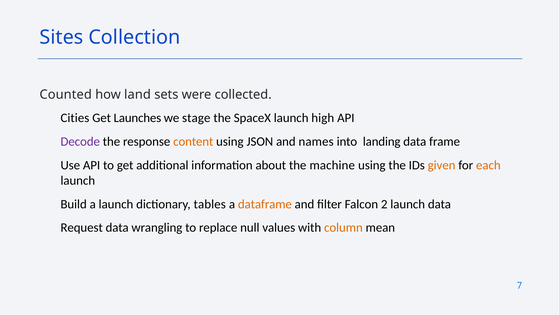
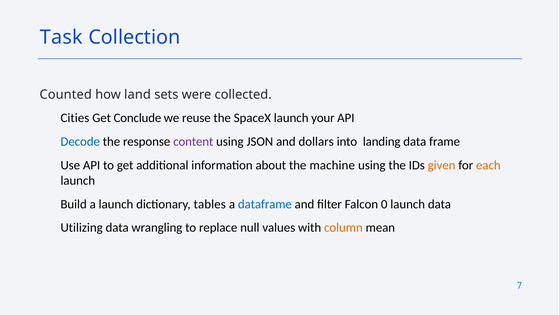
Sites: Sites -> Task (61, 37)
Launches: Launches -> Conclude (137, 118)
stage: stage -> reuse (196, 118)
high: high -> your (323, 118)
Decode colour: purple -> blue (80, 142)
content colour: orange -> purple (193, 142)
names: names -> dollars (316, 142)
dataframe colour: orange -> blue (265, 204)
2: 2 -> 0 (384, 204)
Request: Request -> Utilizing (82, 228)
